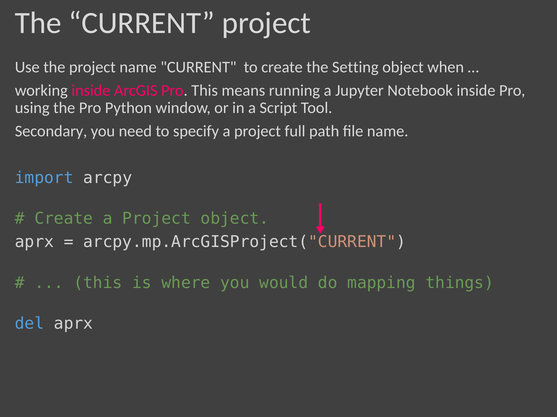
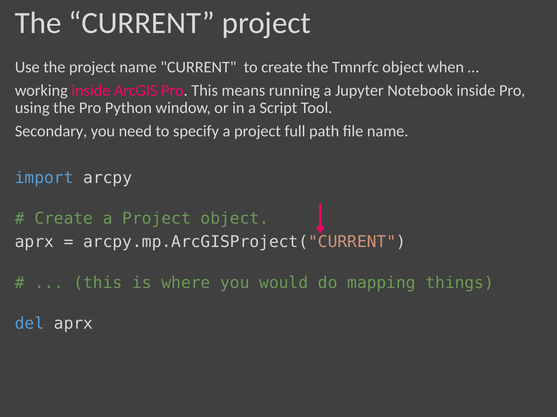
Setting: Setting -> Tmnrfc (355, 67)
